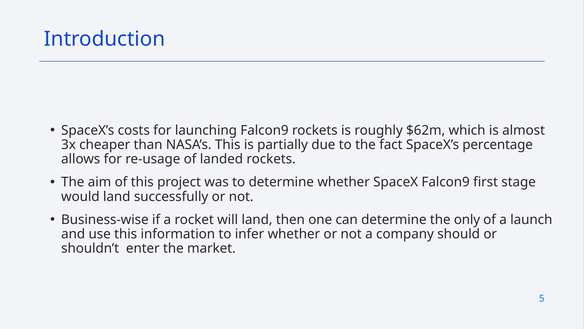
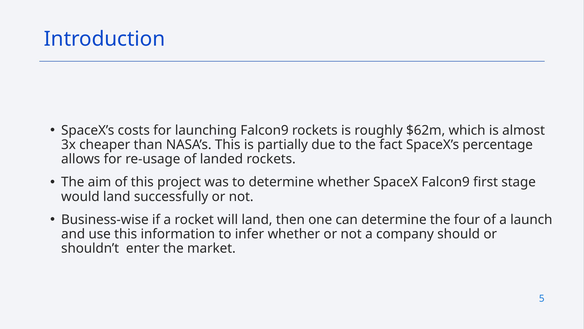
only: only -> four (467, 219)
